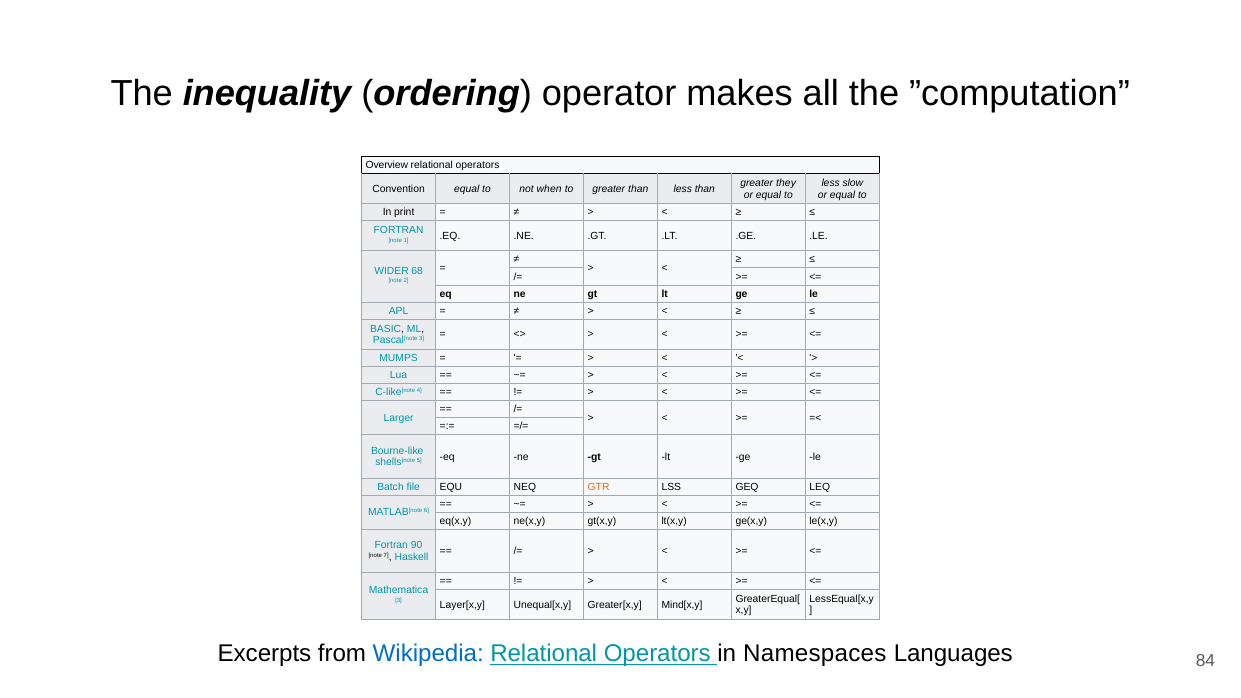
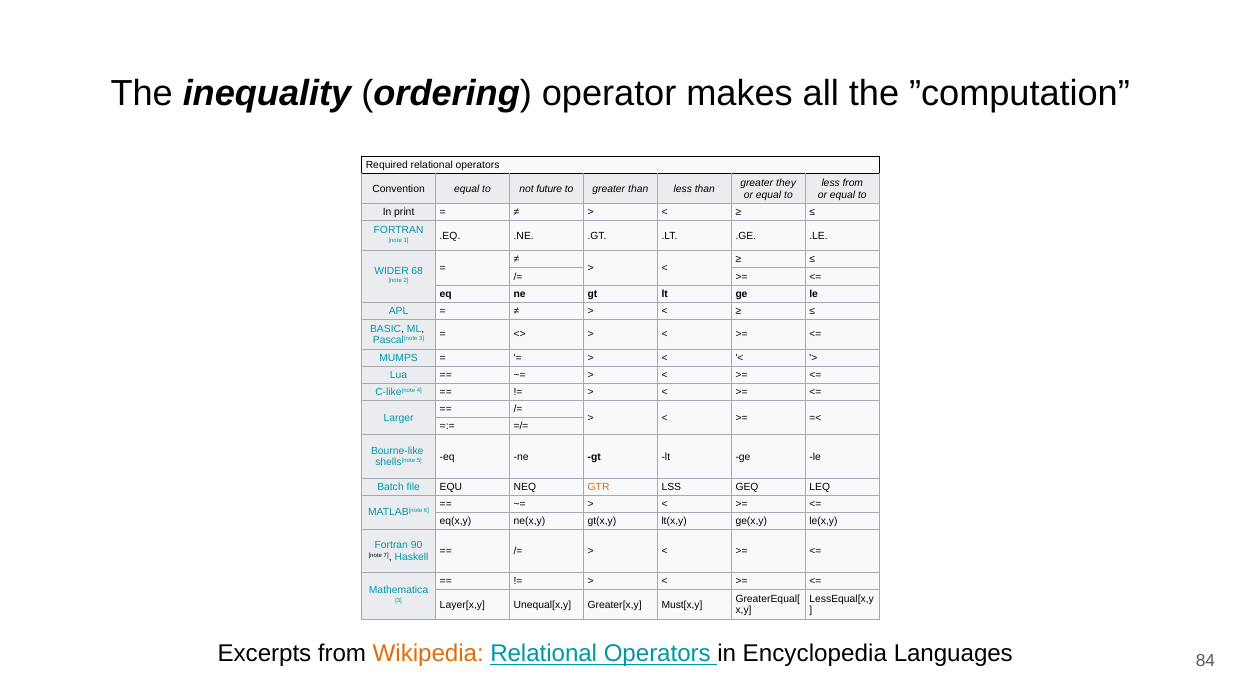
Overview: Overview -> Required (387, 165)
less slow: slow -> from (853, 183)
when: when -> future (549, 189)
Mind[x,y: Mind[x,y -> Must[x,y (682, 605)
Wikipedia colour: blue -> orange (428, 654)
Namespaces: Namespaces -> Encyclopedia (815, 654)
